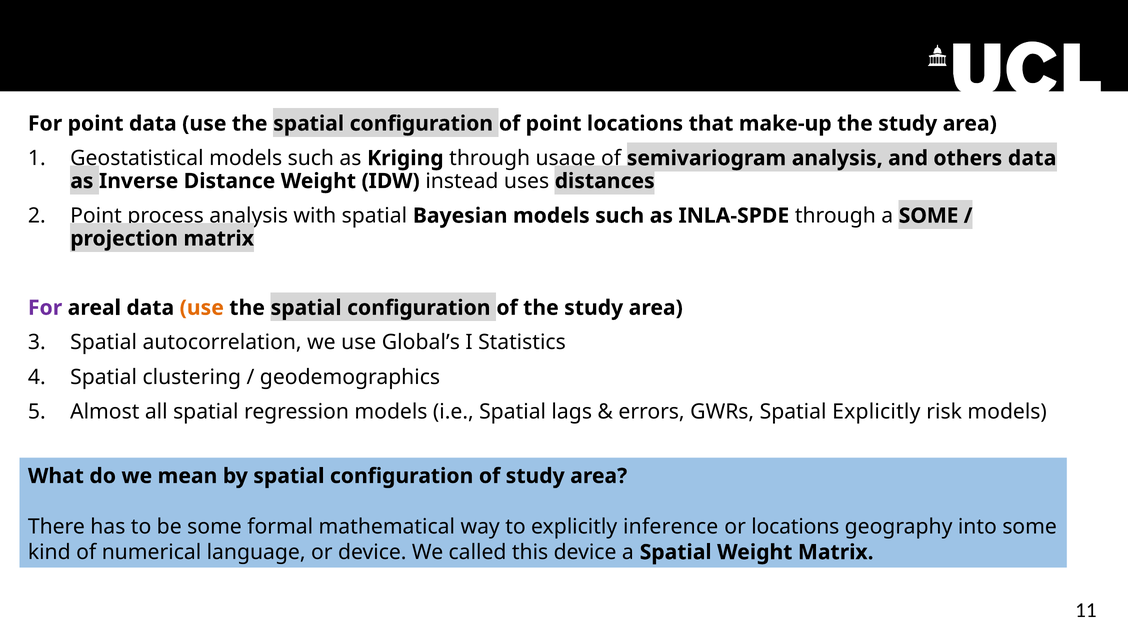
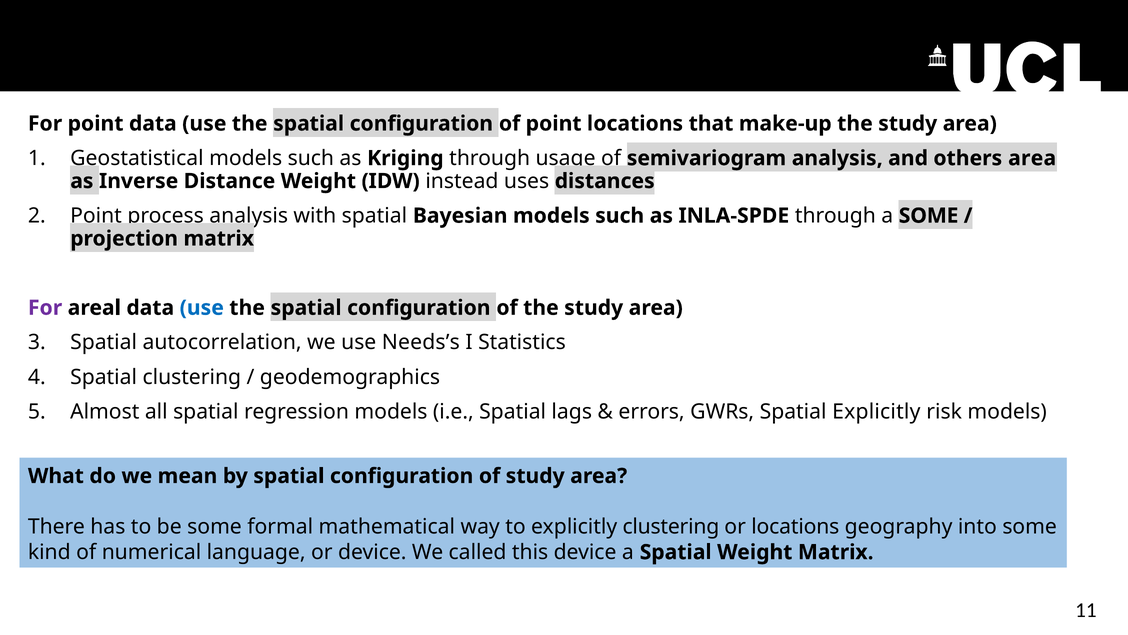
others data: data -> area (1032, 158)
use colour: orange -> blue (202, 308)
Global’s: Global’s -> Needs’s (421, 342)
explicitly inference: inference -> clustering (671, 526)
